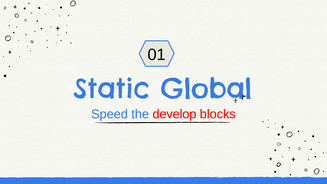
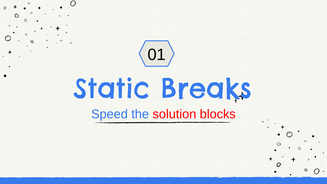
Global: Global -> Breaks (206, 89)
develop: develop -> solution (174, 114)
